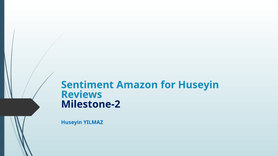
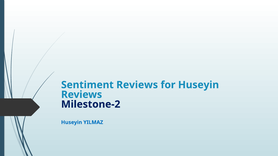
Sentiment Amazon: Amazon -> Reviews (137, 85)
